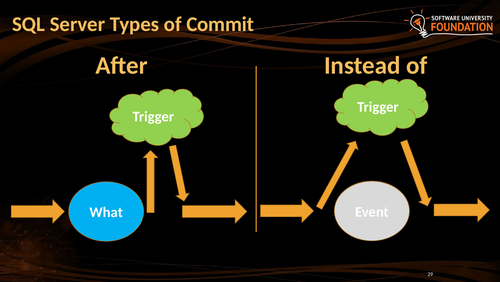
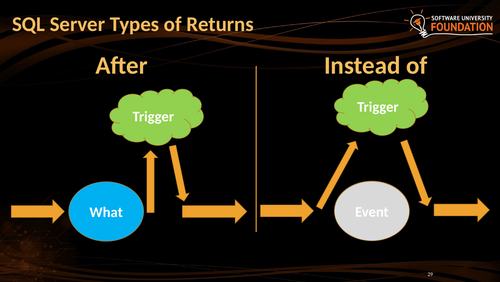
Commit: Commit -> Returns (220, 24)
